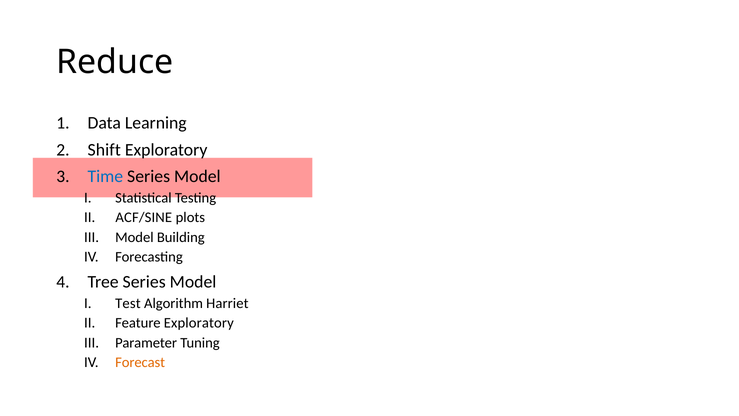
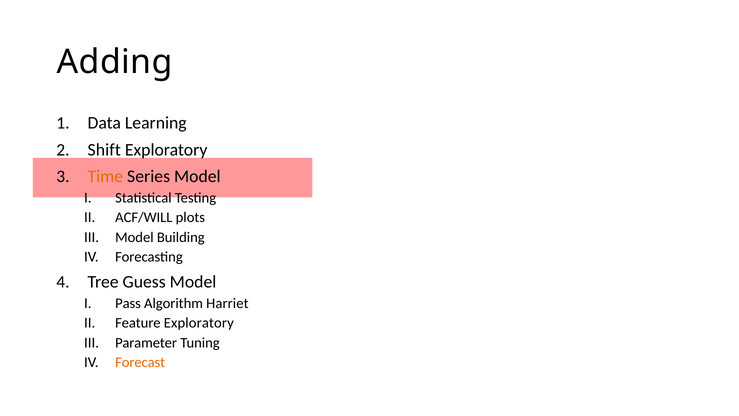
Reduce: Reduce -> Adding (115, 62)
Time colour: blue -> orange (105, 177)
ACF/SINE: ACF/SINE -> ACF/WILL (144, 217)
Tree Series: Series -> Guess (144, 282)
Test: Test -> Pass (128, 303)
